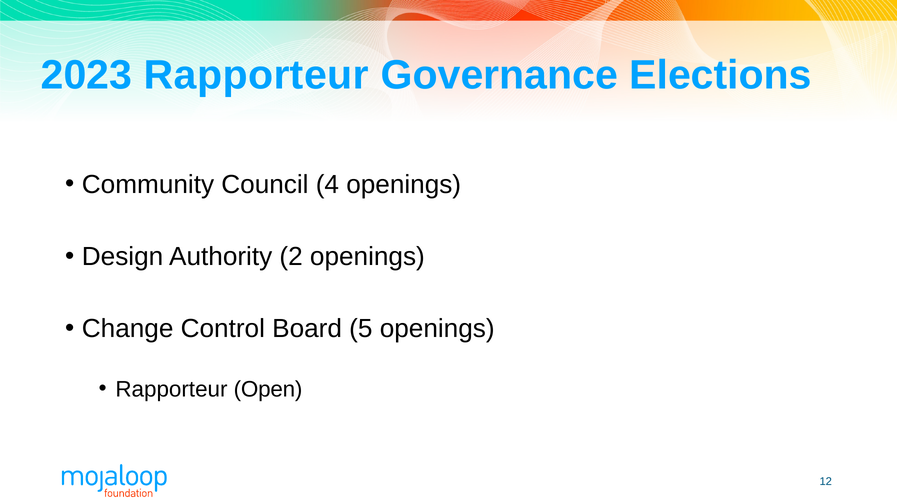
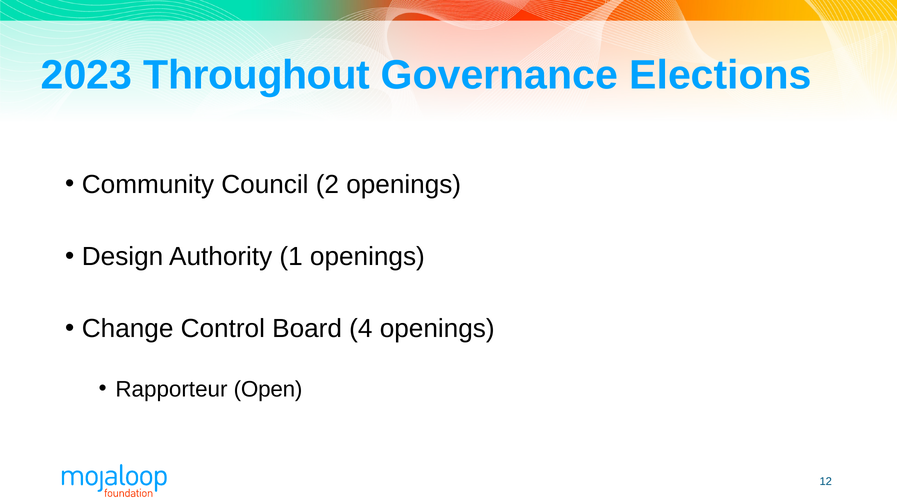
2023 Rapporteur: Rapporteur -> Throughout (257, 75)
4: 4 -> 2 (327, 185)
2: 2 -> 1 (291, 257)
5: 5 -> 4 (361, 329)
